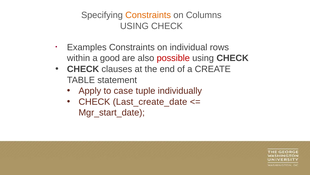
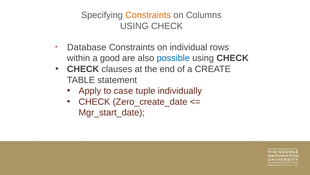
Examples: Examples -> Database (87, 47)
possible colour: red -> blue (173, 58)
Last_create_date: Last_create_date -> Zero_create_date (150, 101)
